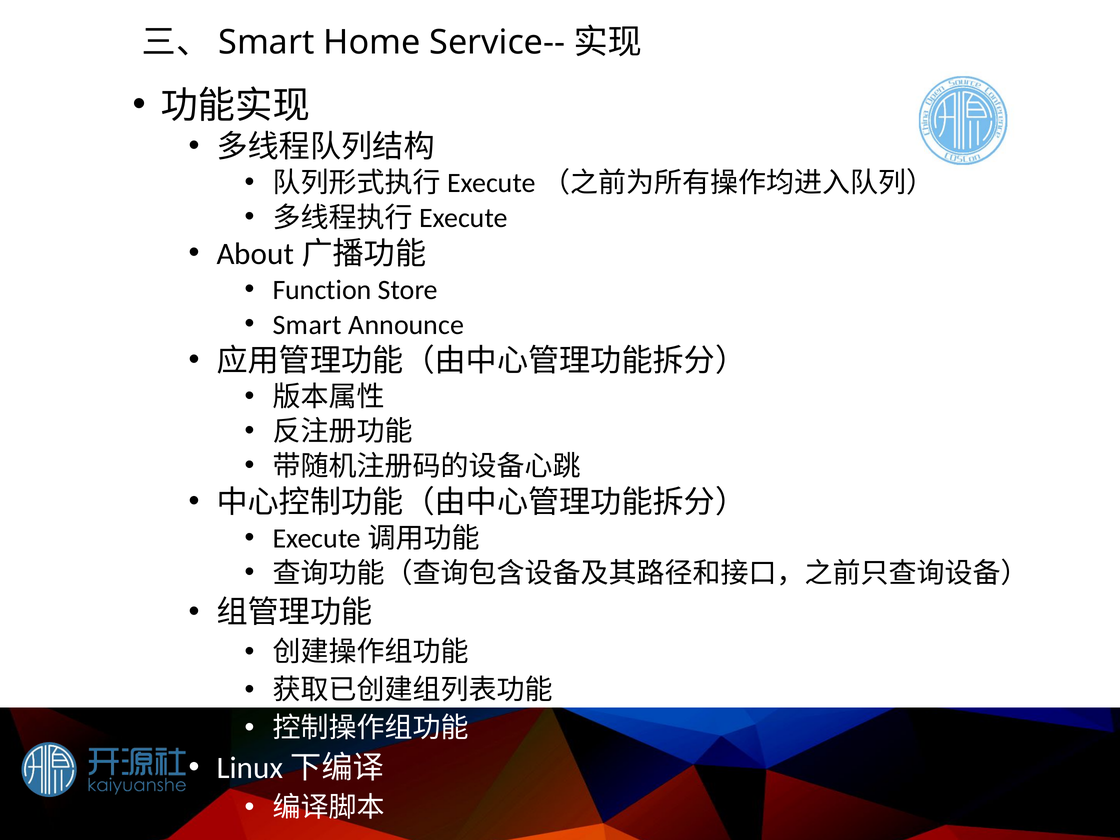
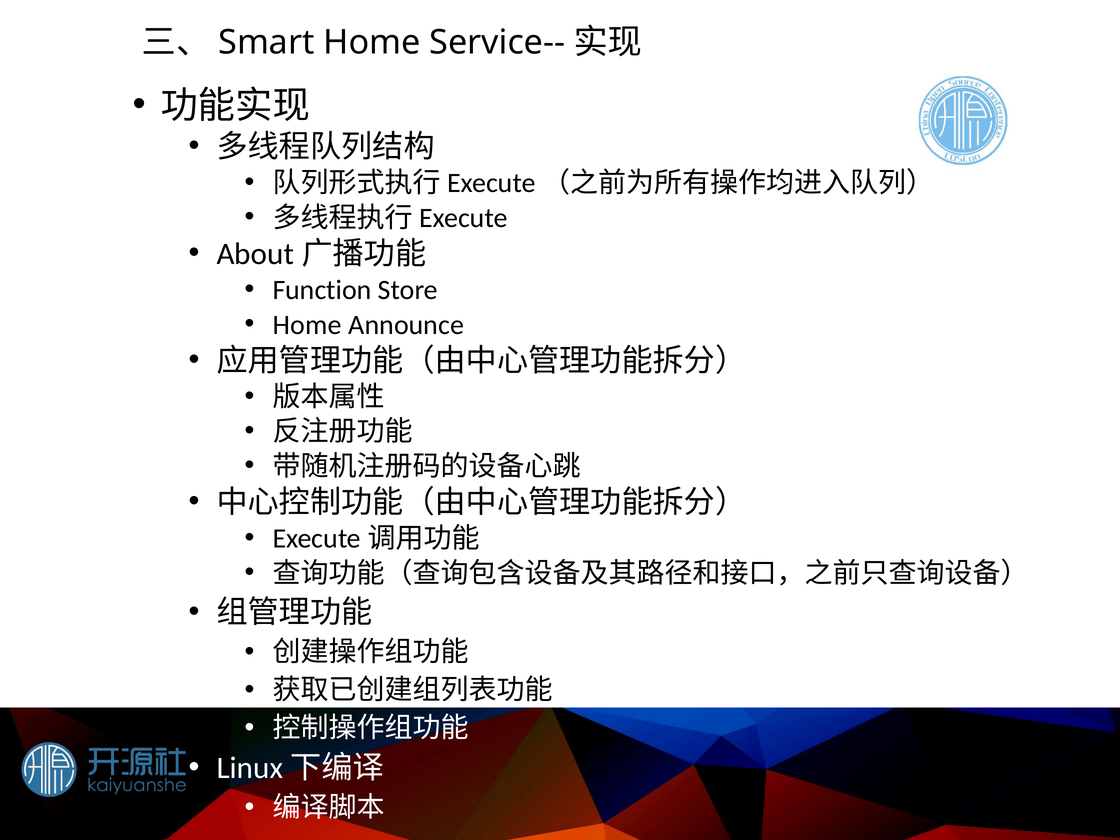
Smart: Smart -> Home (307, 325)
